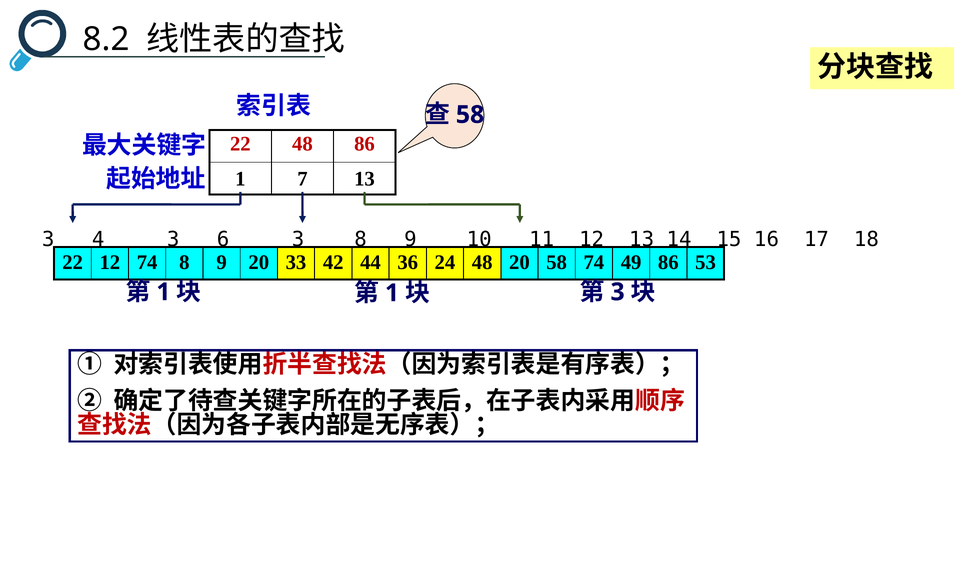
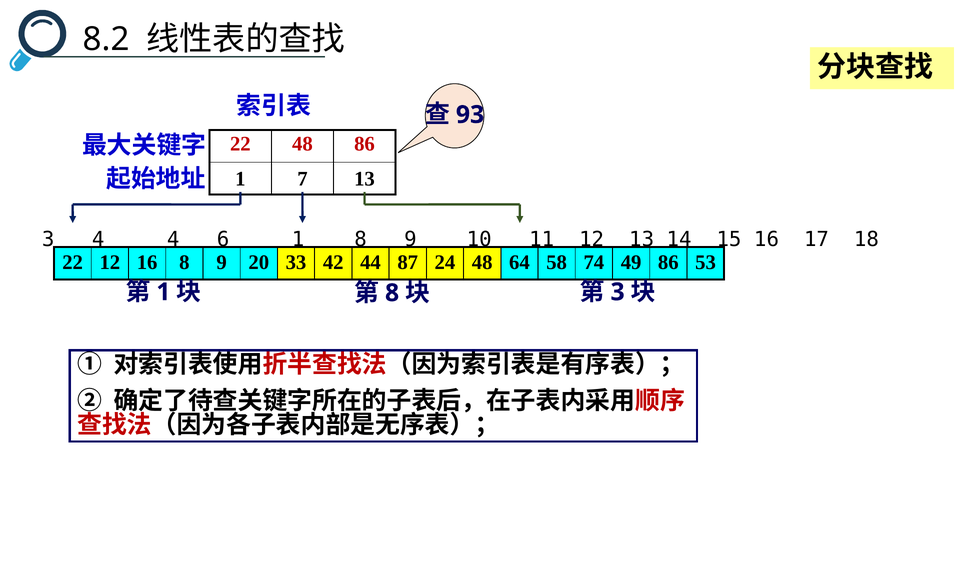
58: 58 -> 93 (470, 115)
4 3: 3 -> 4 (173, 239)
6 3: 3 -> 1 (298, 239)
12 74: 74 -> 16 (147, 262)
36: 36 -> 87 (408, 262)
48 20: 20 -> 64 (519, 262)
1: 1 -> 8 (392, 293)
